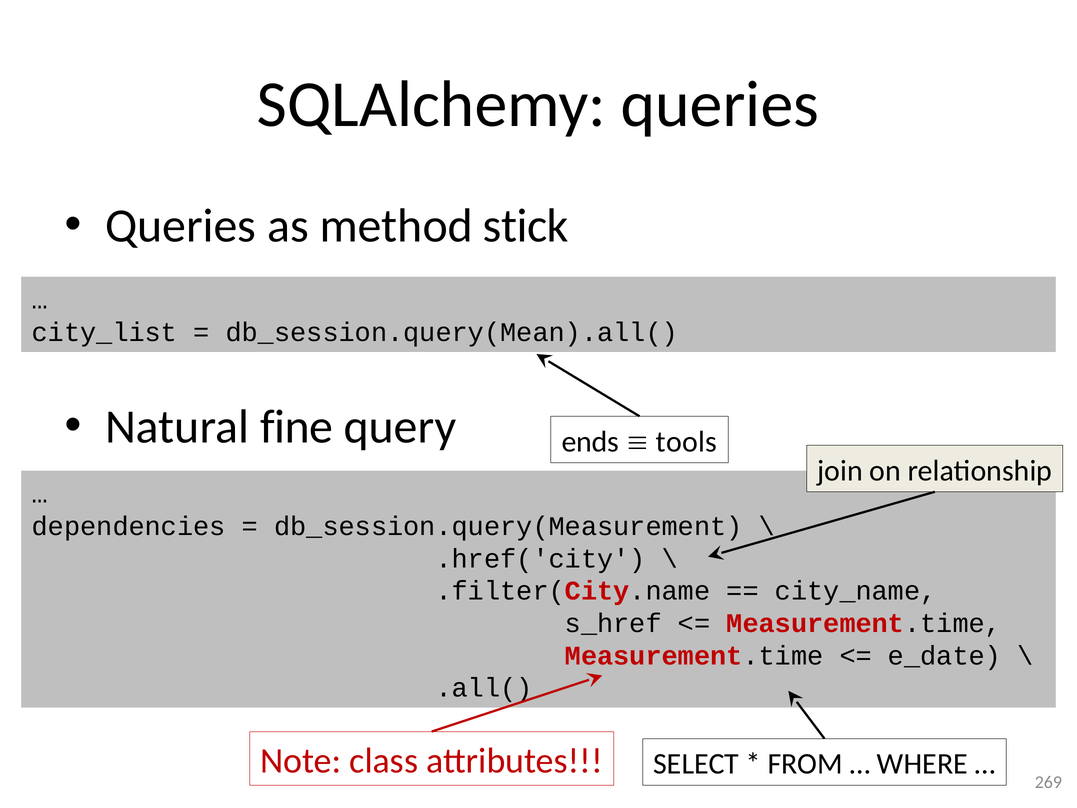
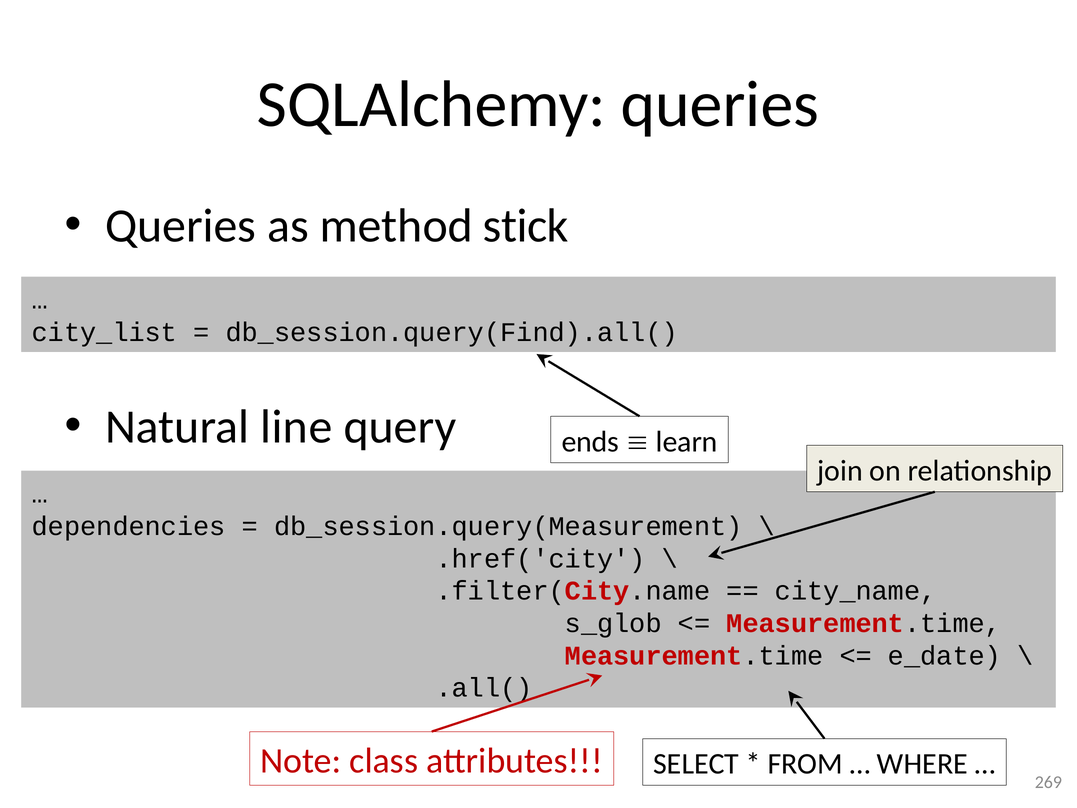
db_session.query(Mean).all(: db_session.query(Mean).all( -> db_session.query(Find).all( (452, 332)
fine: fine -> line (296, 427)
tools: tools -> learn (687, 441)
s_href: s_href -> s_glob (613, 623)
